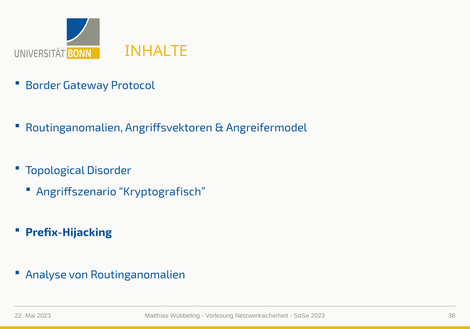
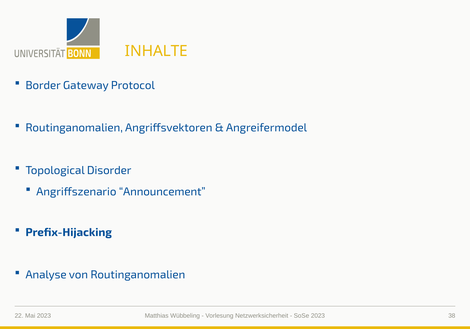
Kryptografisch: Kryptografisch -> Announcement (162, 192)
